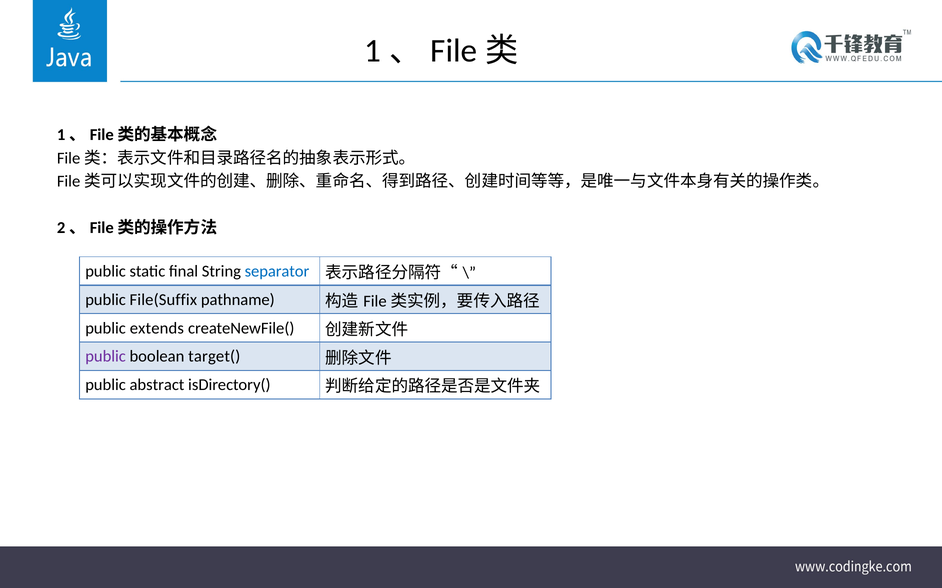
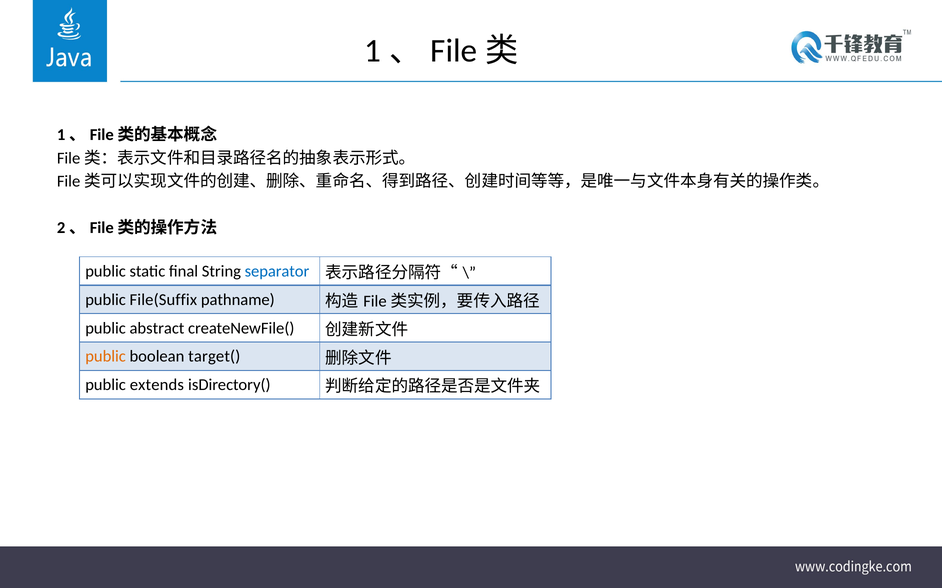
extends: extends -> abstract (157, 328)
public colour: purple -> orange (106, 357)
abstract: abstract -> extends (157, 385)
